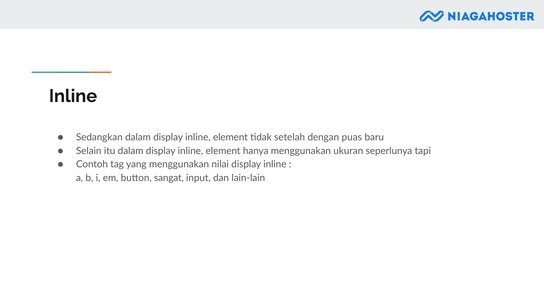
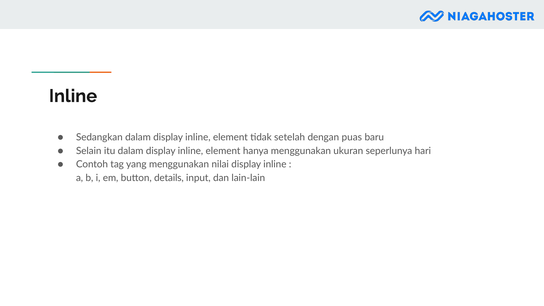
tapi: tapi -> hari (423, 151)
sangat: sangat -> details (169, 178)
